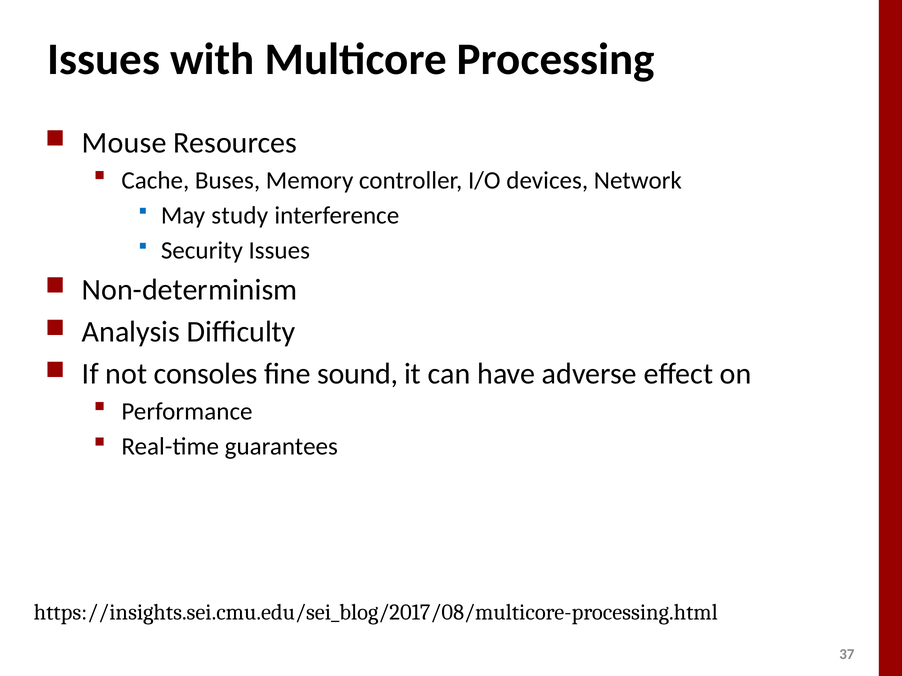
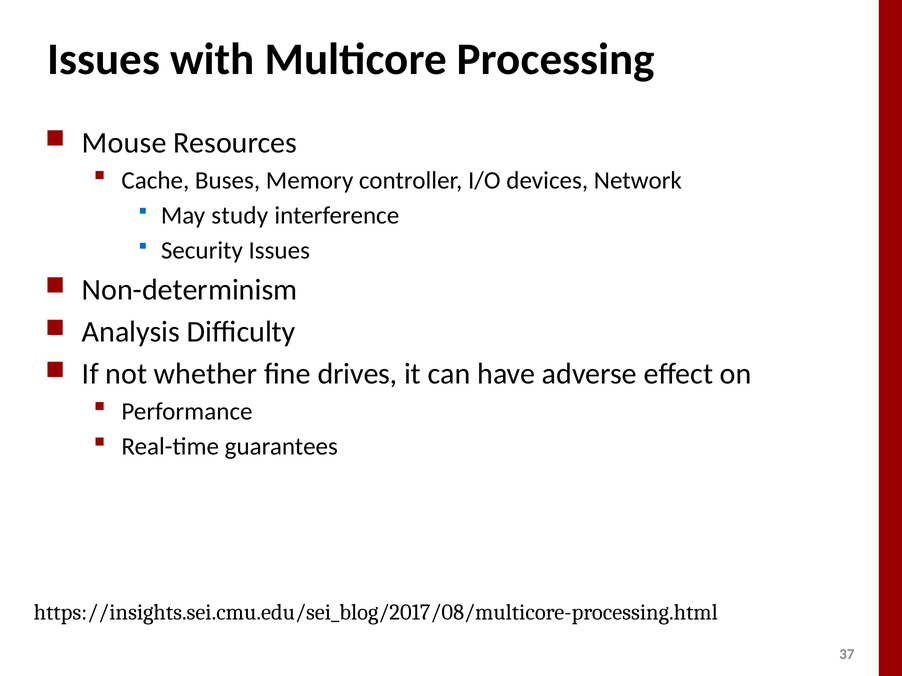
consoles: consoles -> whether (206, 374)
sound: sound -> drives (357, 374)
